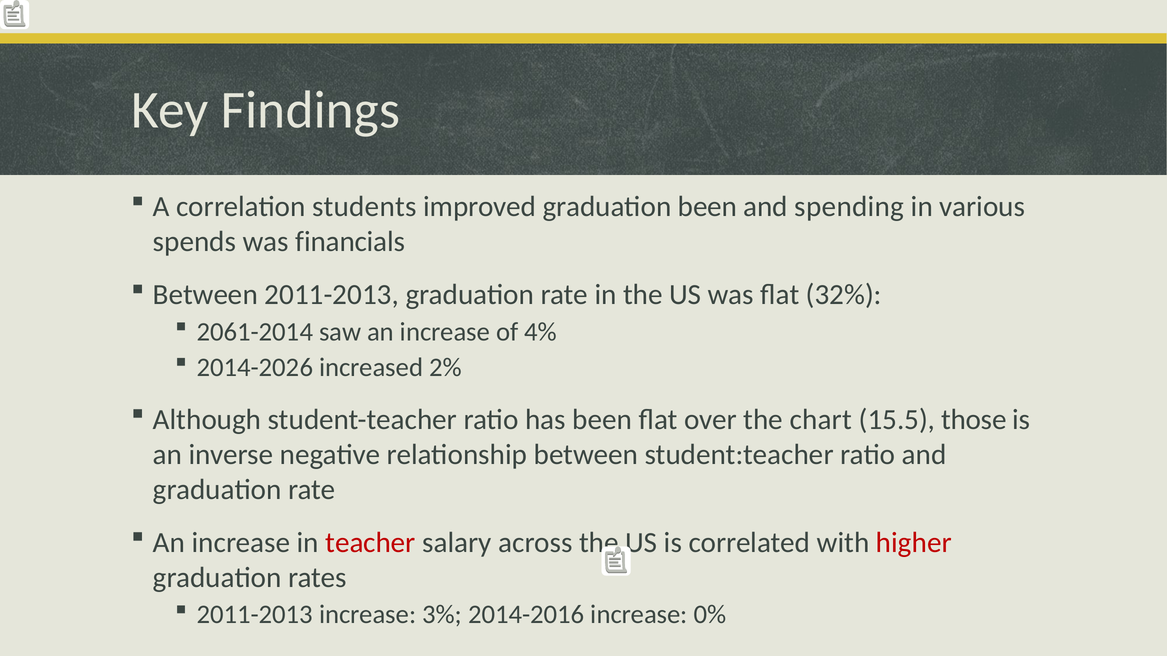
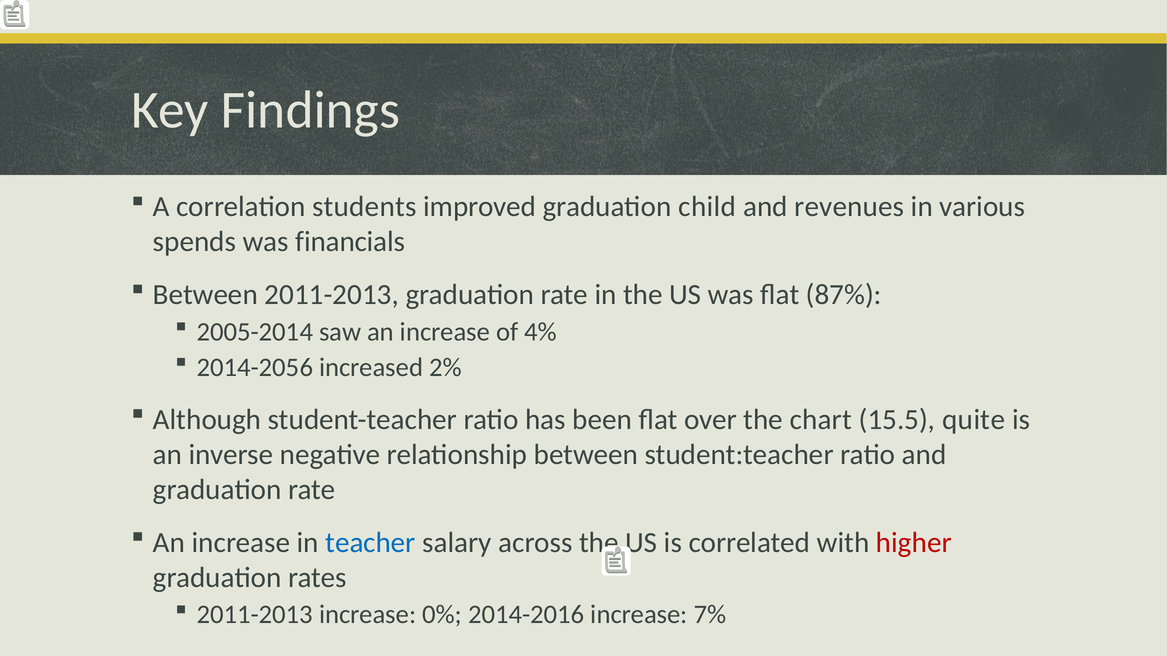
graduation been: been -> child (707, 207)
spending: spending -> revenues (849, 207)
32%: 32% -> 87% (844, 295)
2061-2014: 2061-2014 -> 2005-2014 (255, 332)
2014-2026: 2014-2026 -> 2014-2056 (255, 368)
those: those -> quite (974, 420)
teacher colour: red -> blue (370, 543)
3%: 3% -> 0% (442, 615)
0%: 0% -> 7% (710, 615)
